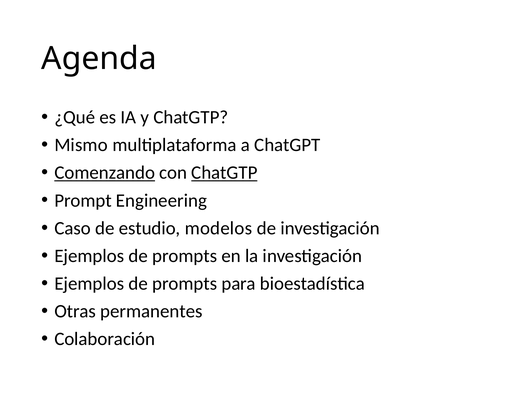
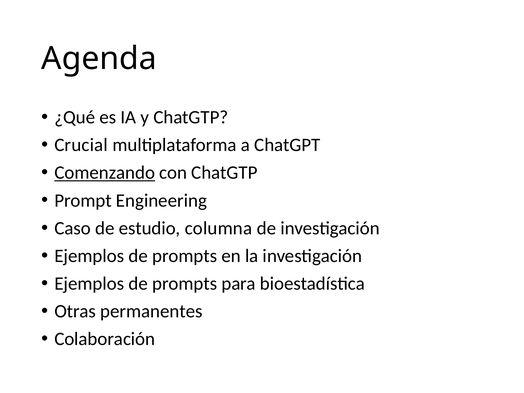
Mismo: Mismo -> Crucial (81, 145)
ChatGTP underline: present -> none (224, 173)
modelos: modelos -> columna (218, 228)
